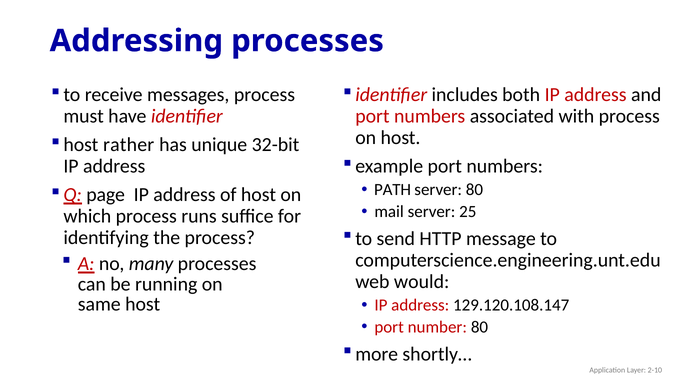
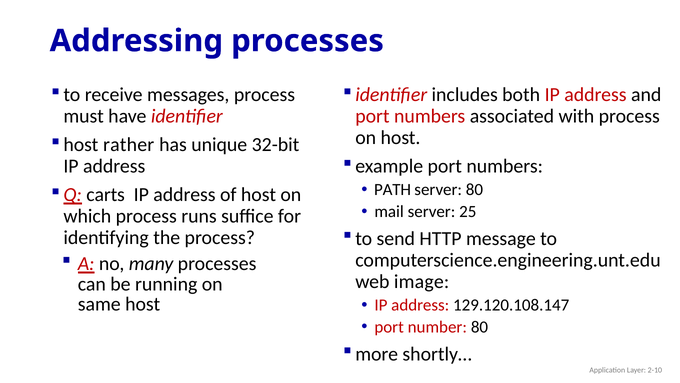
page: page -> carts (106, 195)
would: would -> image (422, 281)
